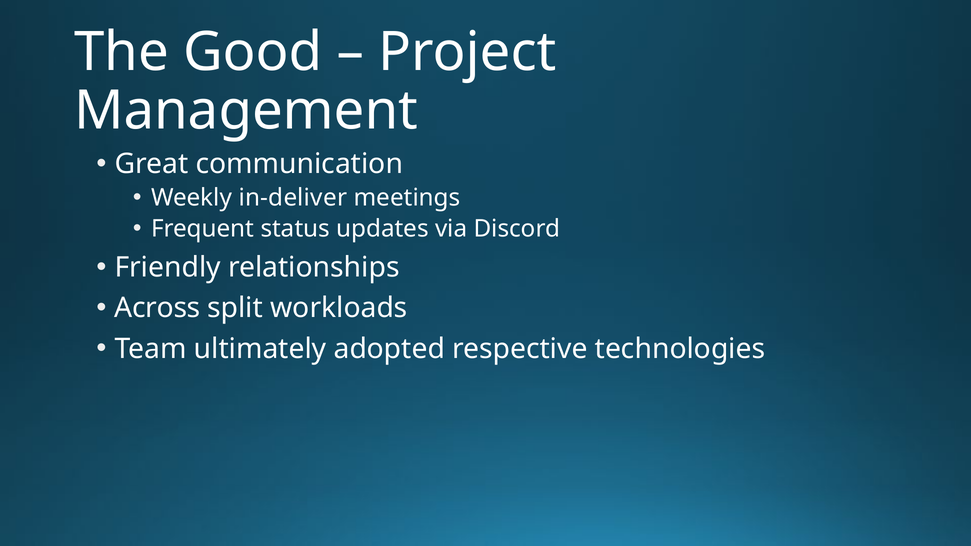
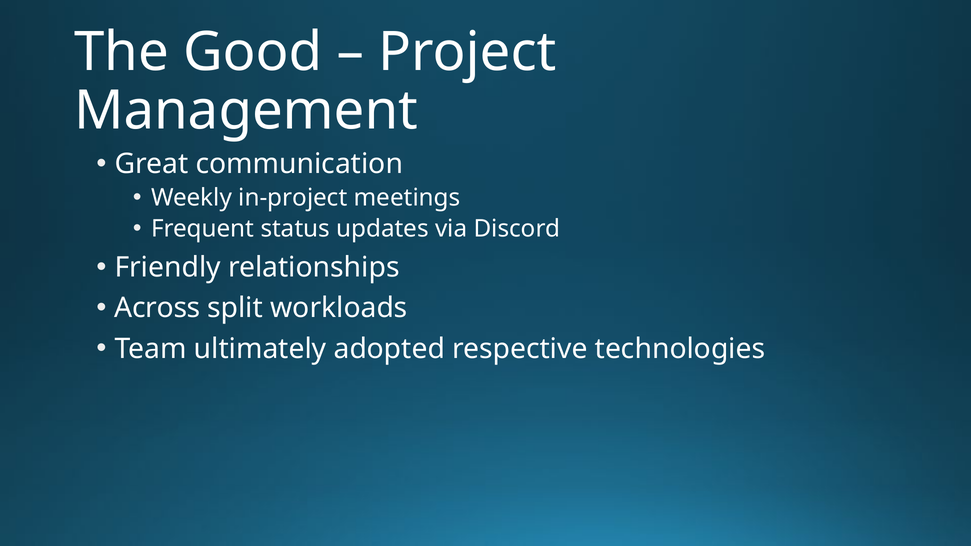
in-deliver: in-deliver -> in-project (293, 198)
